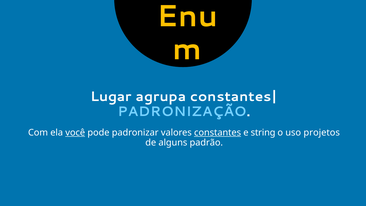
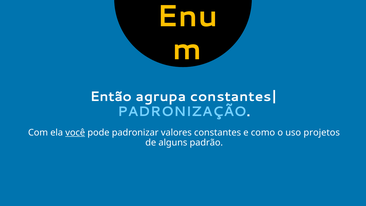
Lugar: Lugar -> Então (111, 97)
constantes underline: present -> none (218, 133)
string: string -> como (263, 133)
